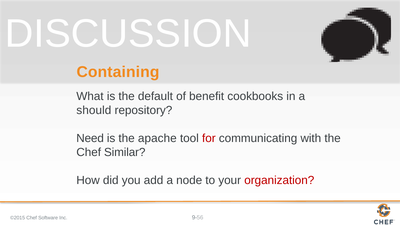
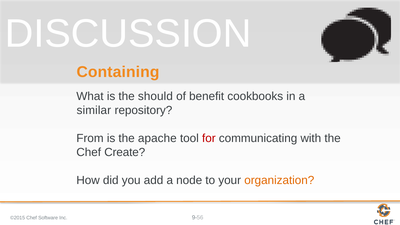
default: default -> should (155, 96)
should: should -> similar (94, 110)
Need: Need -> From (90, 138)
Similar: Similar -> Create (125, 152)
organization colour: red -> orange (279, 180)
